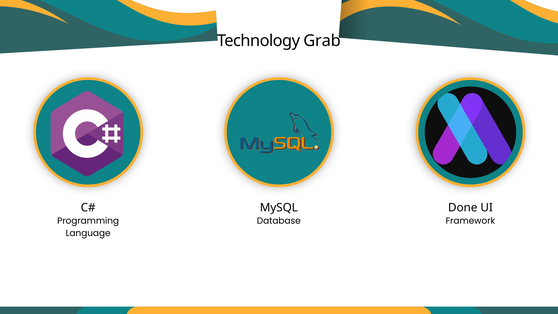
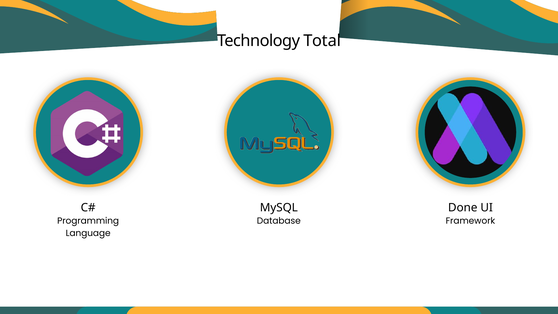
Grab: Grab -> Total (322, 41)
